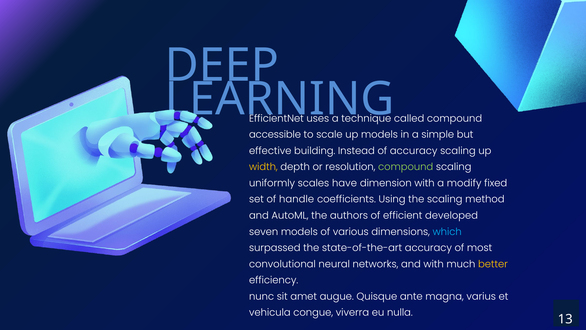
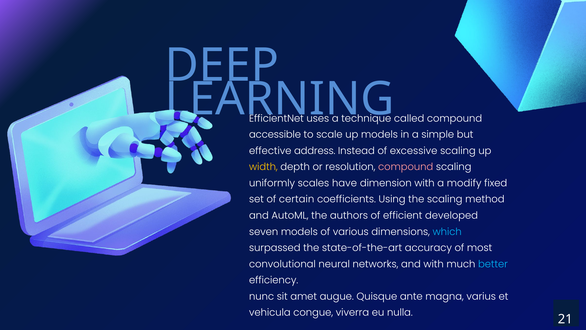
building: building -> address (315, 151)
of accuracy: accuracy -> excessive (414, 151)
compound colour: light green -> pink (406, 167)
handle: handle -> certain (297, 199)
better colour: yellow -> light blue (493, 264)
13: 13 -> 21 (565, 319)
